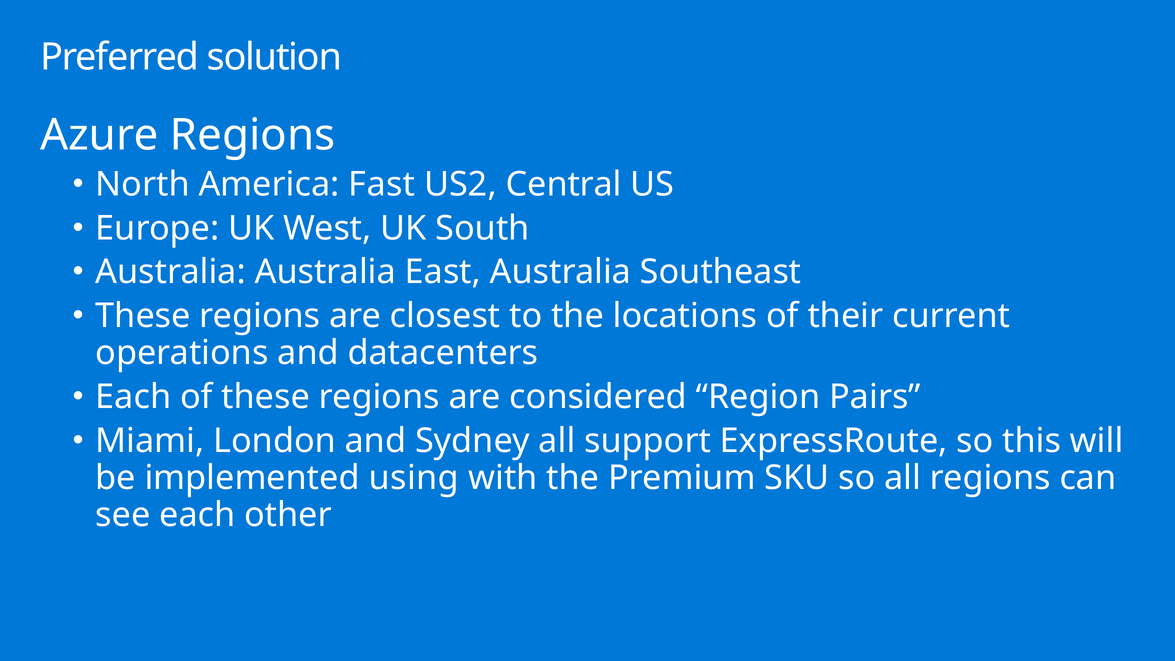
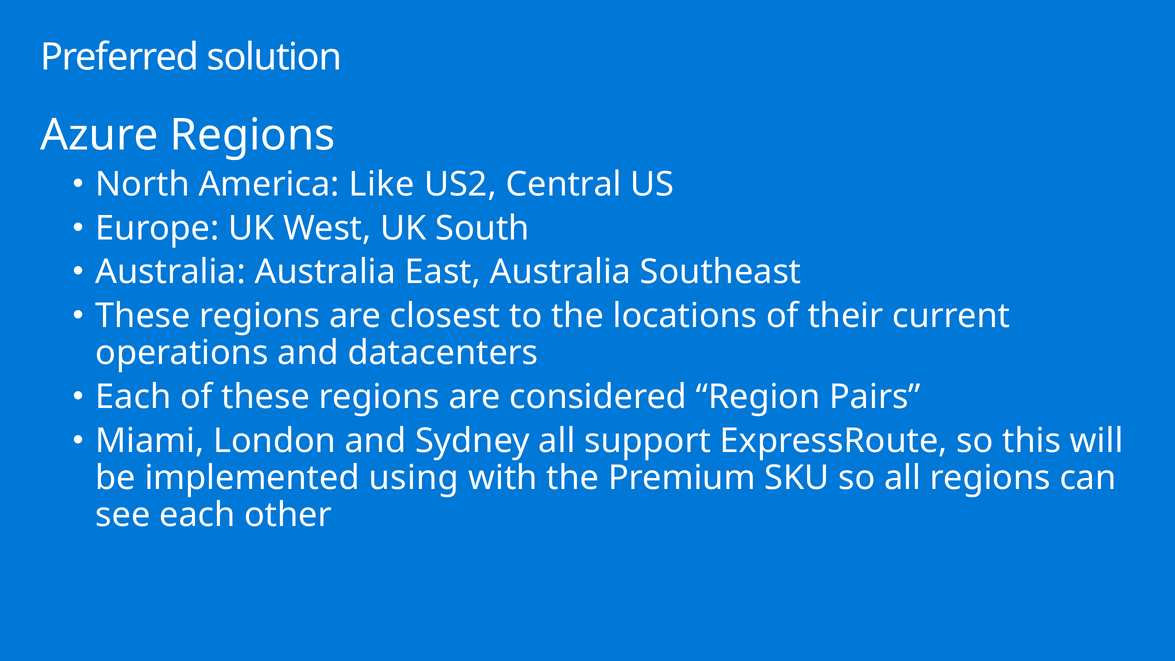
Fast: Fast -> Like (382, 184)
